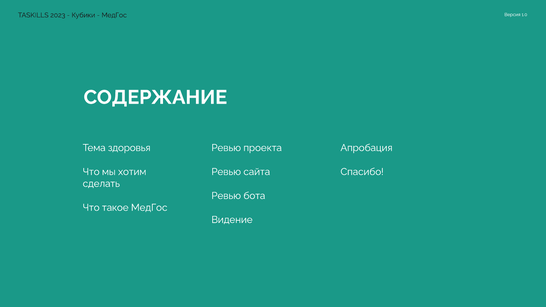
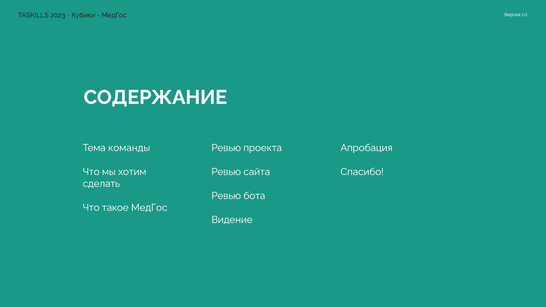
здоровья: здоровья -> команды (129, 148)
